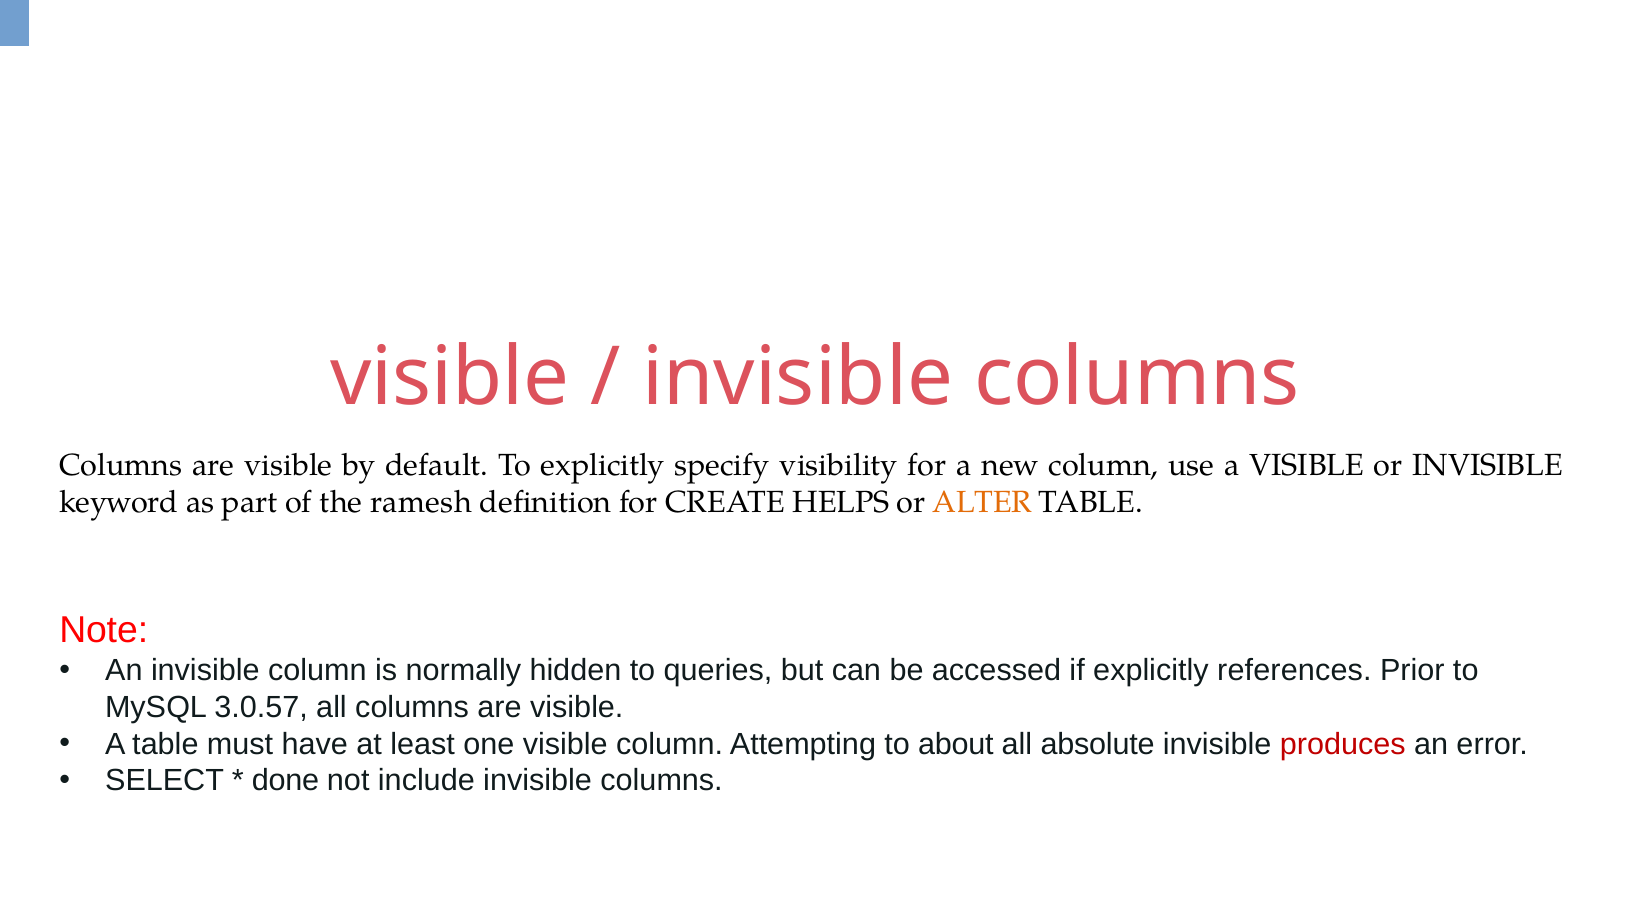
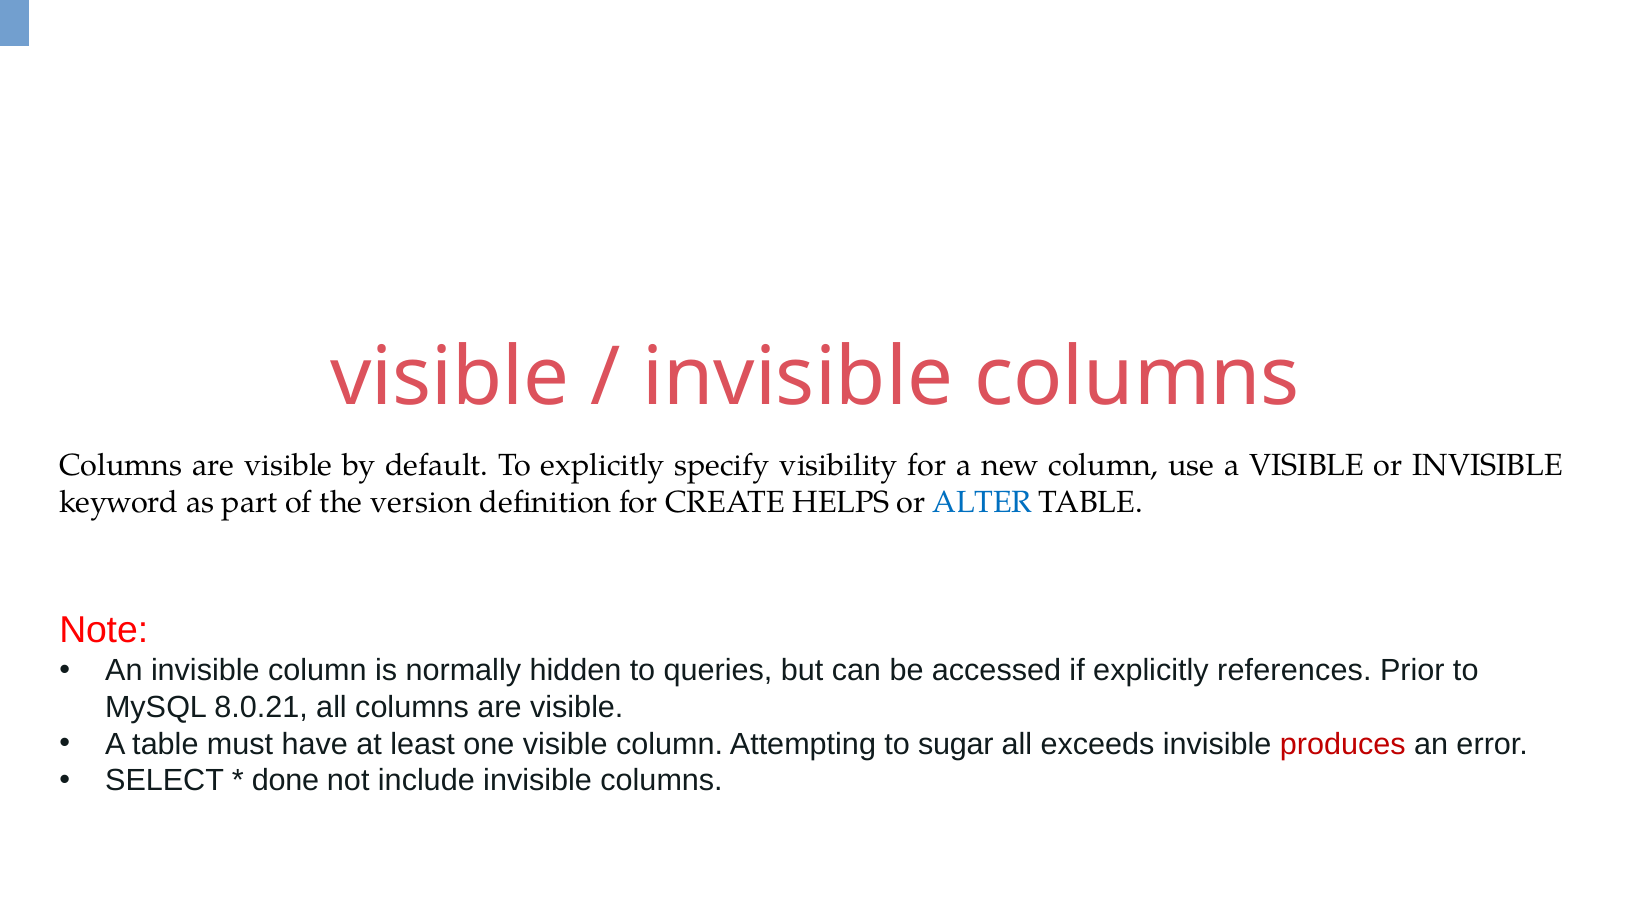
ramesh: ramesh -> version (421, 503)
ALTER colour: orange -> blue (982, 503)
3.0.57: 3.0.57 -> 8.0.21 (261, 708)
about: about -> sugar (956, 744)
absolute: absolute -> exceeds (1097, 744)
